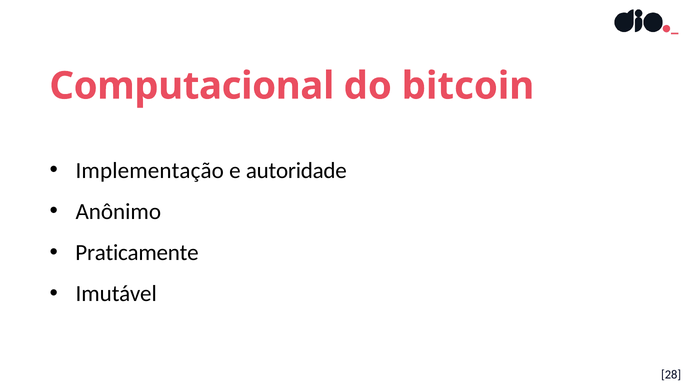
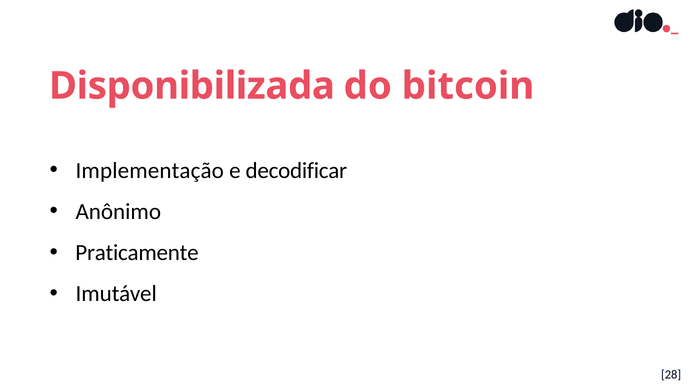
Computacional: Computacional -> Disponibilizada (192, 86)
autoridade: autoridade -> decodificar (296, 170)
